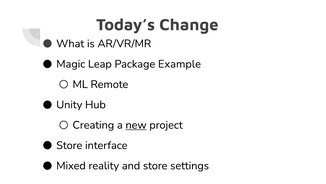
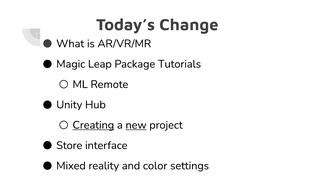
Example: Example -> Tutorials (180, 64)
Creating underline: none -> present (93, 125)
and store: store -> color (155, 165)
